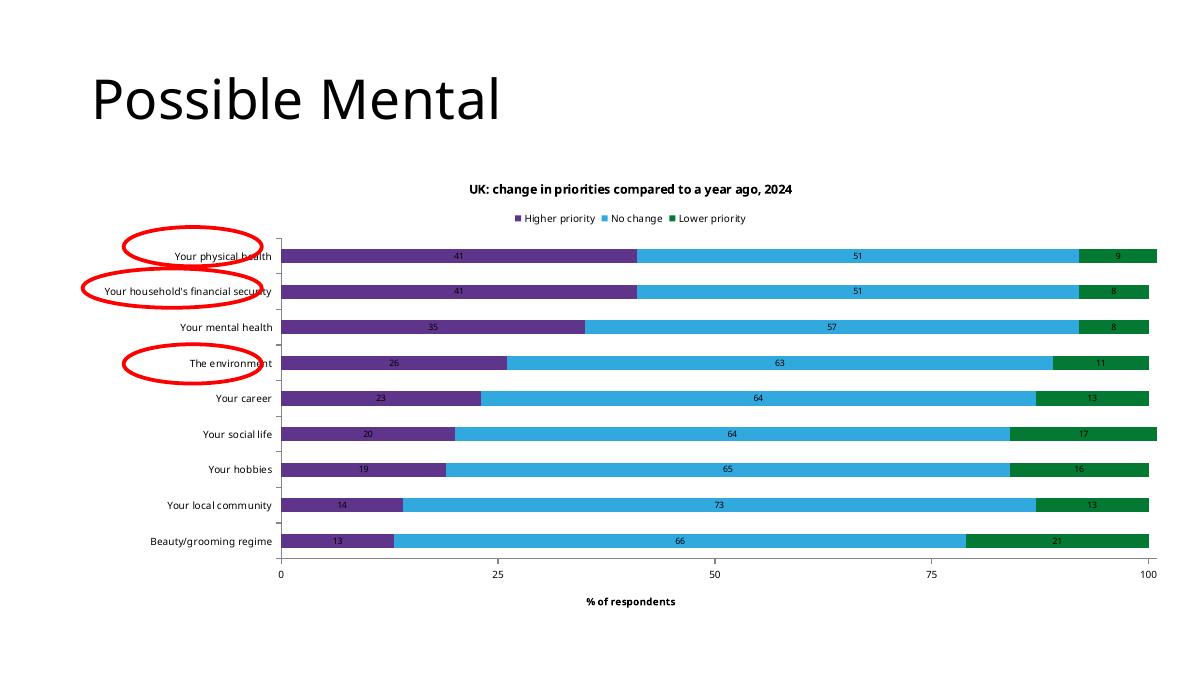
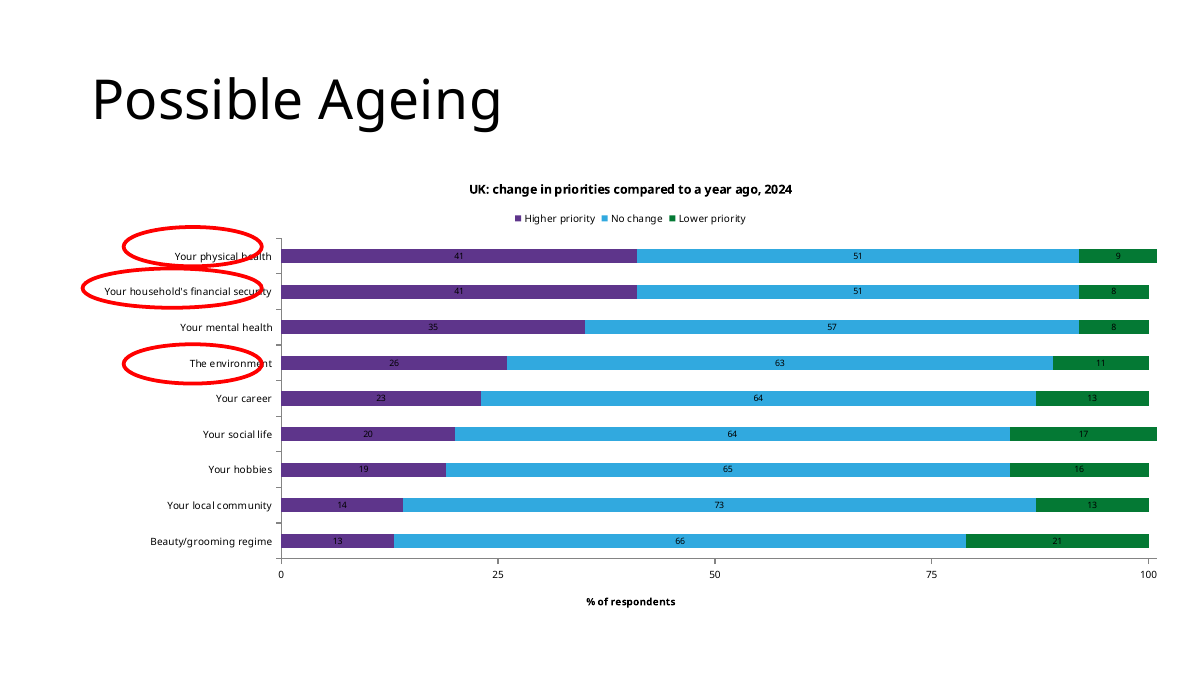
Possible Mental: Mental -> Ageing (411, 101)
